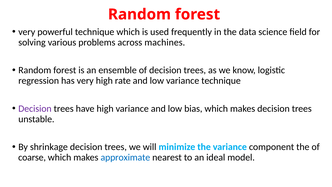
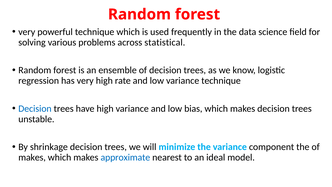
machines: machines -> statistical (165, 42)
Decision colour: purple -> blue (35, 108)
coarse: coarse -> makes (32, 157)
